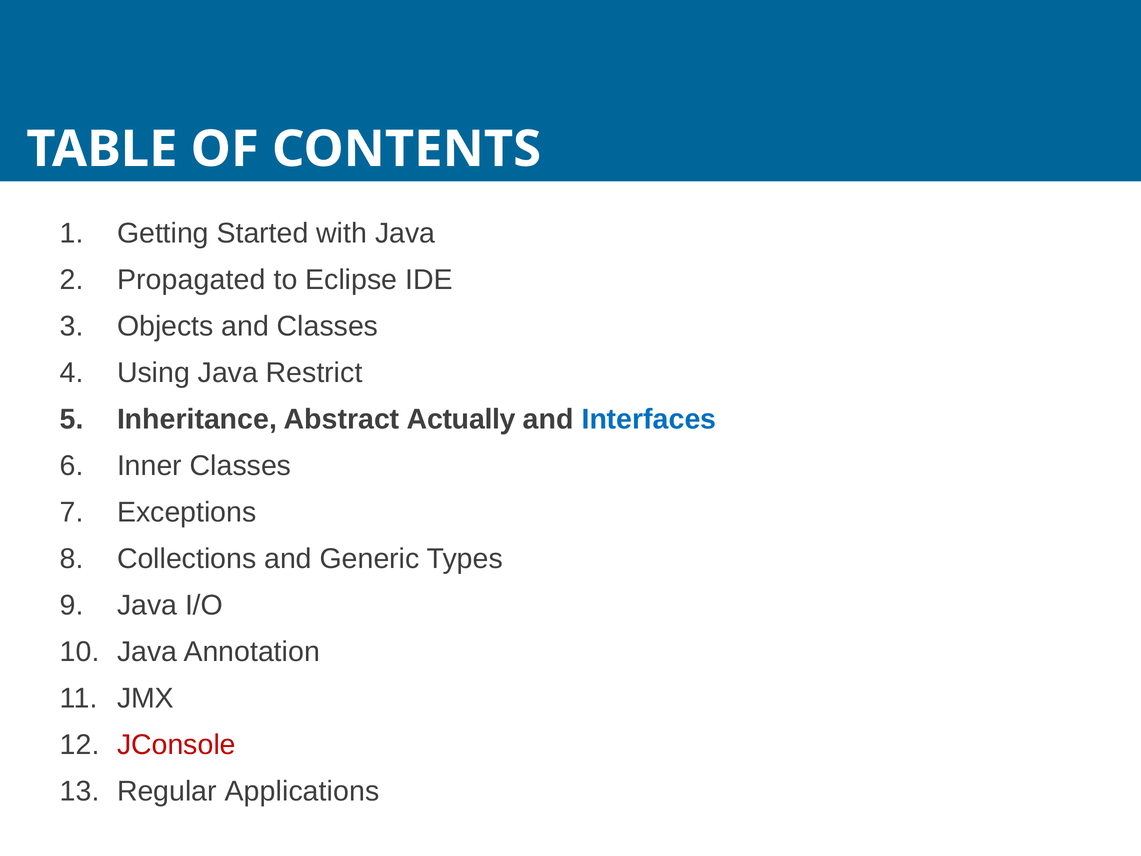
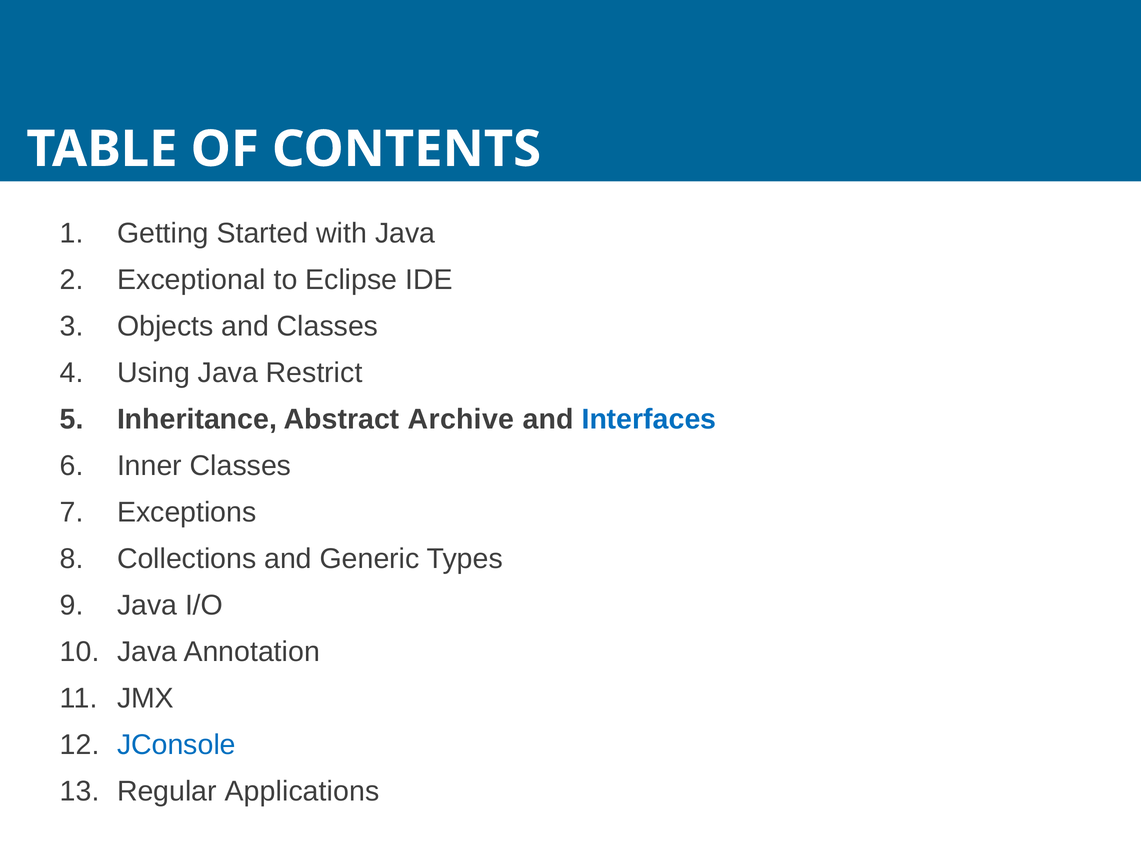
Propagated: Propagated -> Exceptional (191, 280)
Actually: Actually -> Archive (461, 419)
JConsole colour: red -> blue (176, 744)
